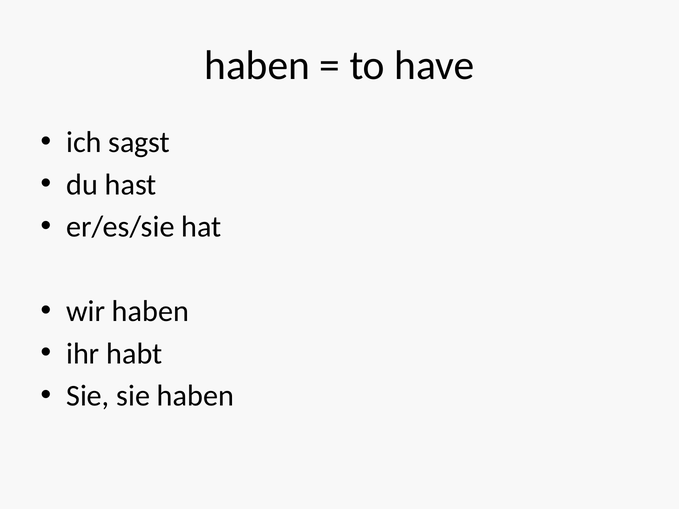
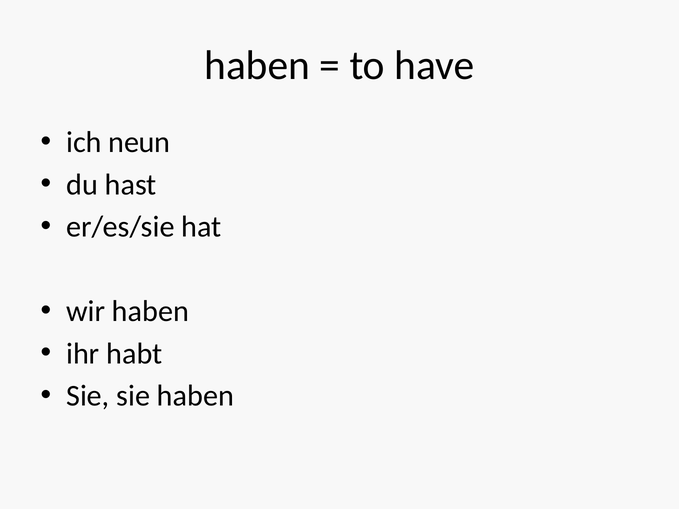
sagst: sagst -> neun (139, 142)
